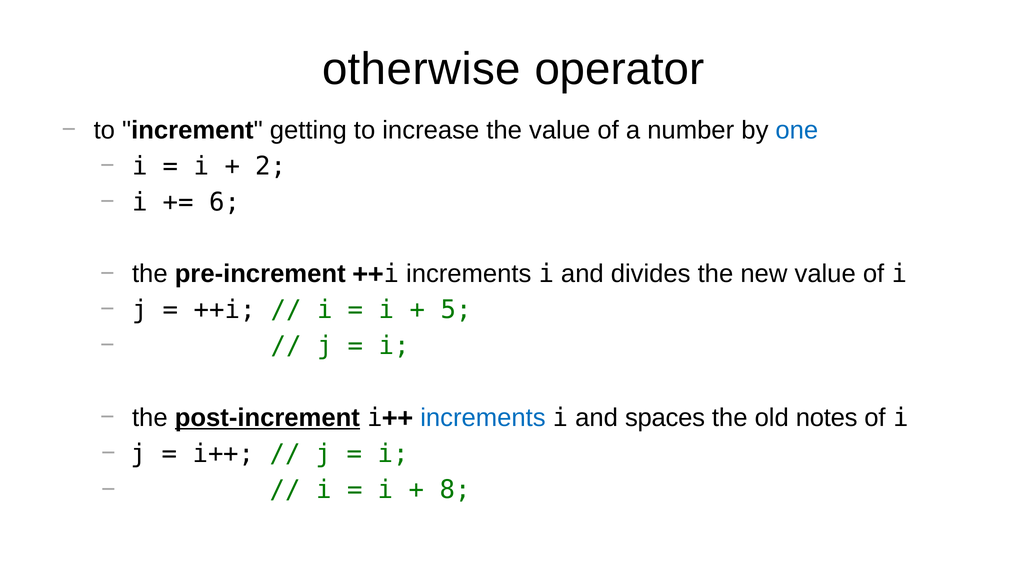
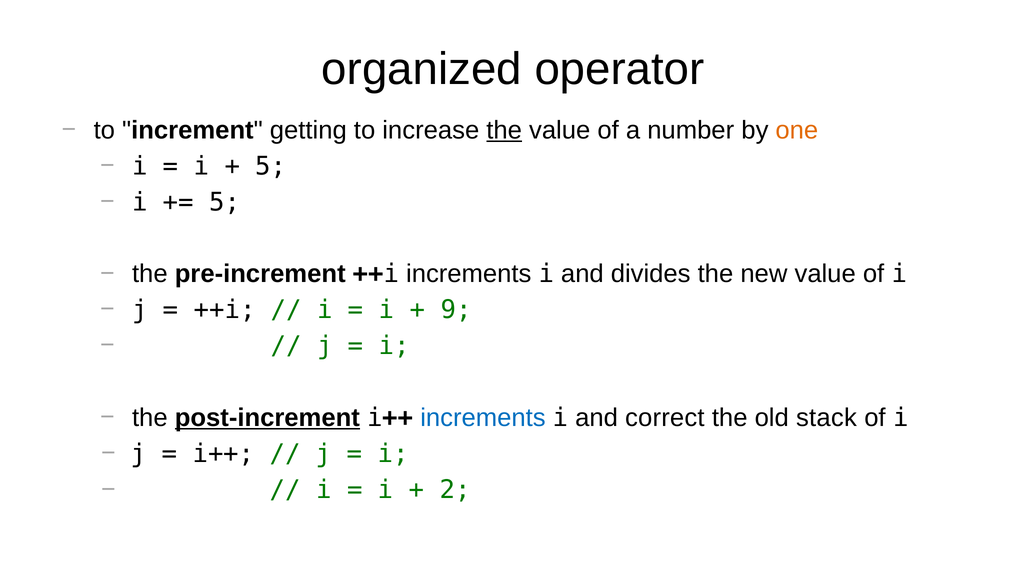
otherwise: otherwise -> organized (422, 69)
the underline: none -> present (504, 130)
one colour: blue -> orange (797, 130)
2: 2 -> 5 (271, 166)
6: 6 -> 5 (225, 202)
5: 5 -> 9 (456, 310)
spaces: spaces -> correct (665, 418)
notes: notes -> stack (826, 418)
8: 8 -> 2 (455, 490)
